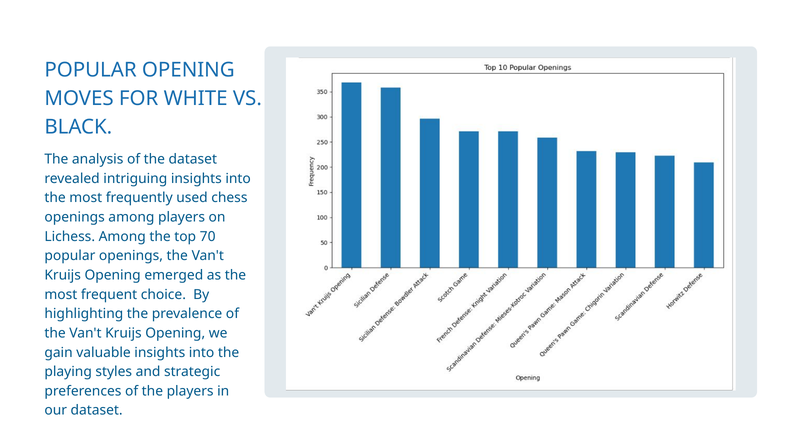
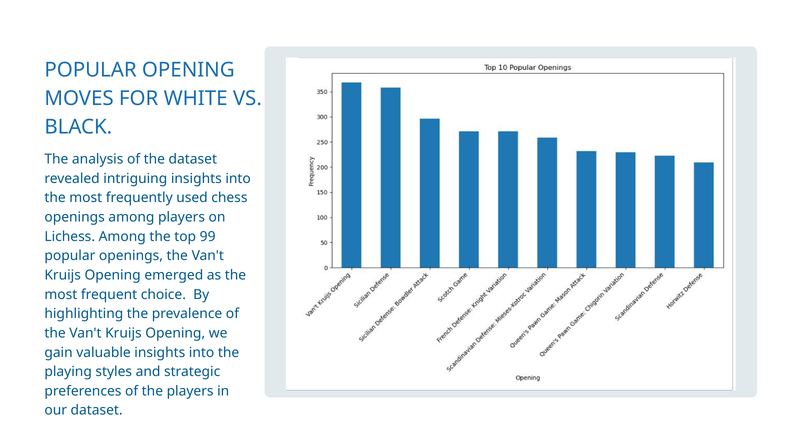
70: 70 -> 99 (208, 237)
